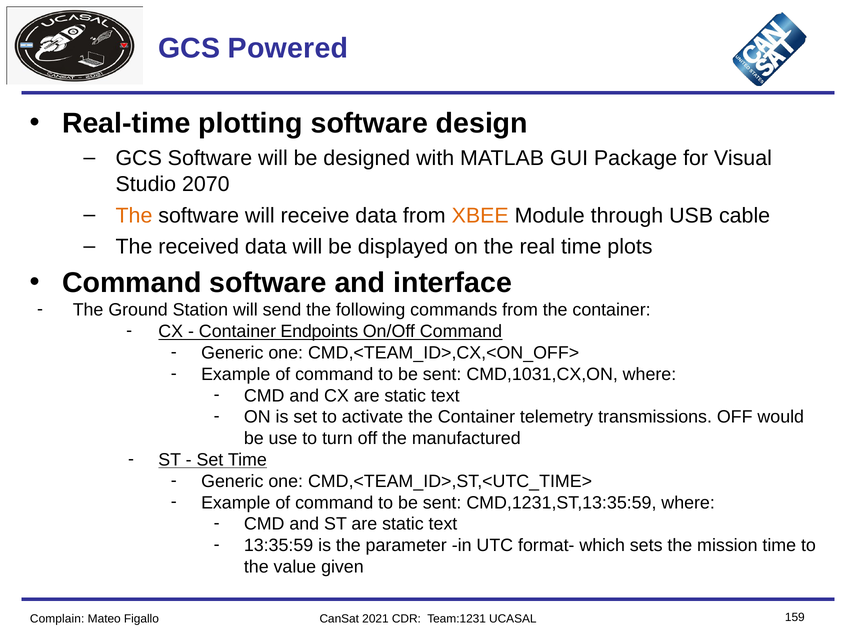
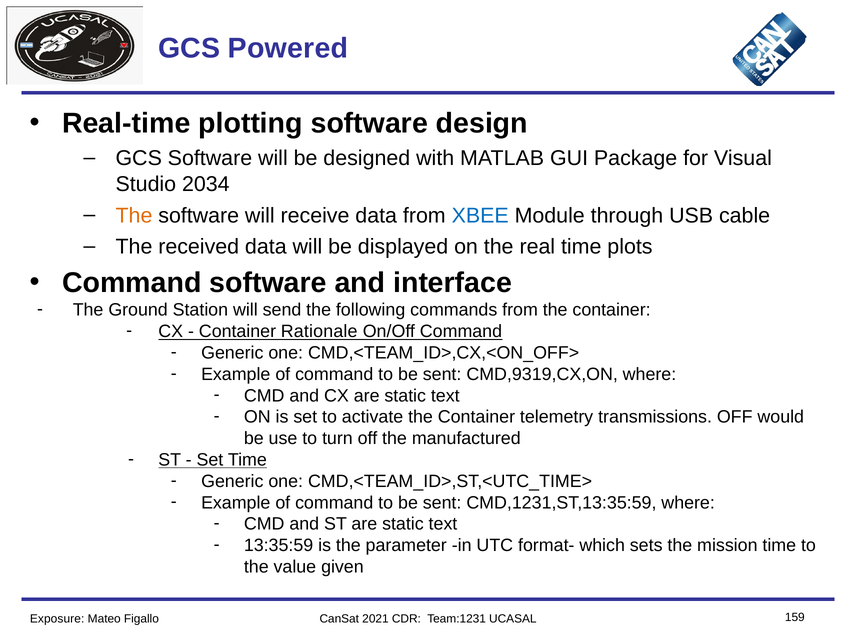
2070: 2070 -> 2034 (206, 184)
XBEE colour: orange -> blue (480, 215)
Endpoints: Endpoints -> Rationale (319, 331)
CMD,1031,CX,ON: CMD,1031,CX,ON -> CMD,9319,CX,ON (542, 374)
Complain: Complain -> Exposure (57, 619)
